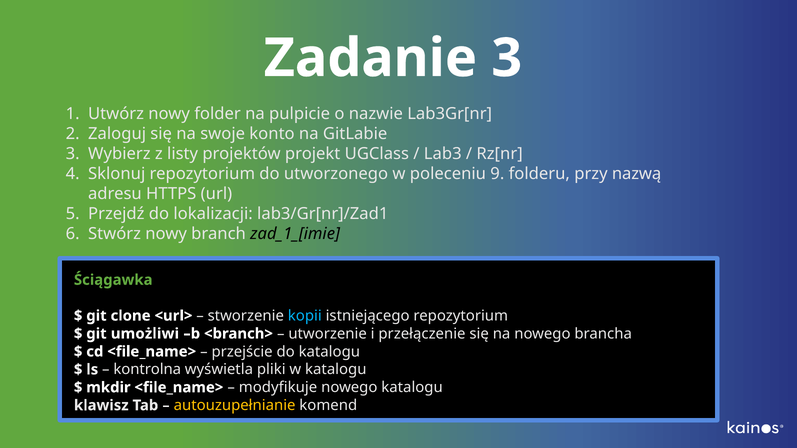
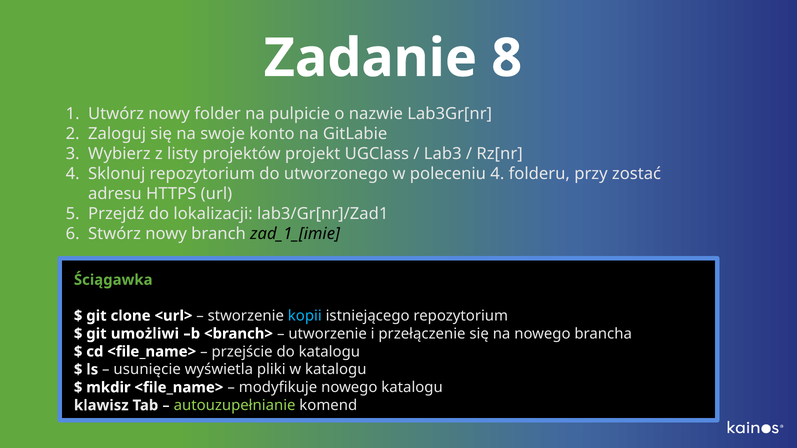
Zadanie 3: 3 -> 8 (507, 58)
poleceniu 9: 9 -> 4 (497, 174)
nazwą: nazwą -> zostać (637, 174)
kontrolna: kontrolna -> usunięcie (147, 370)
autouzupełnianie colour: yellow -> light green (235, 406)
